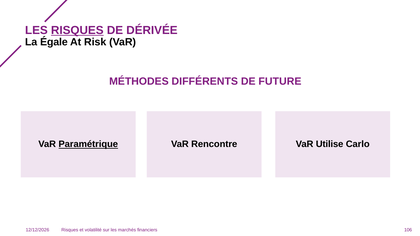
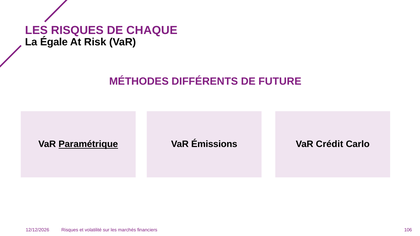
RISQUES underline: present -> none (77, 30)
DÉRIVÉE: DÉRIVÉE -> CHAQUE (152, 30)
Rencontre: Rencontre -> Émissions (214, 144)
Utilise: Utilise -> Crédit (330, 144)
